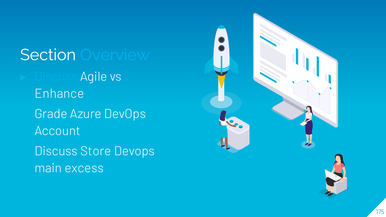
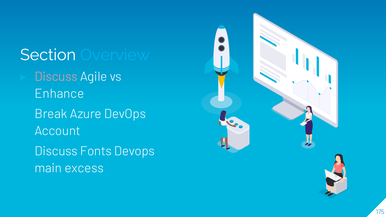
Discuss colour: light blue -> pink (56, 77)
Grade: Grade -> Break (51, 114)
Store: Store -> Fonts (96, 151)
